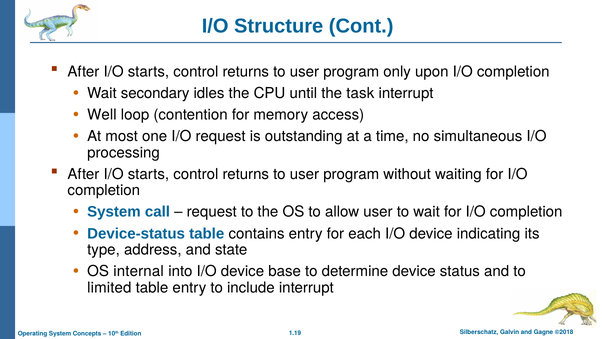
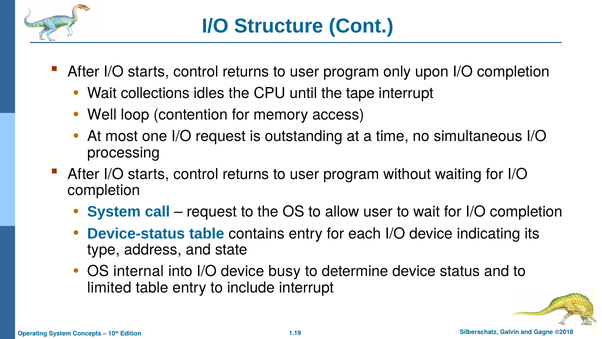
secondary: secondary -> collections (155, 93)
task: task -> tape (360, 93)
base: base -> busy (285, 271)
